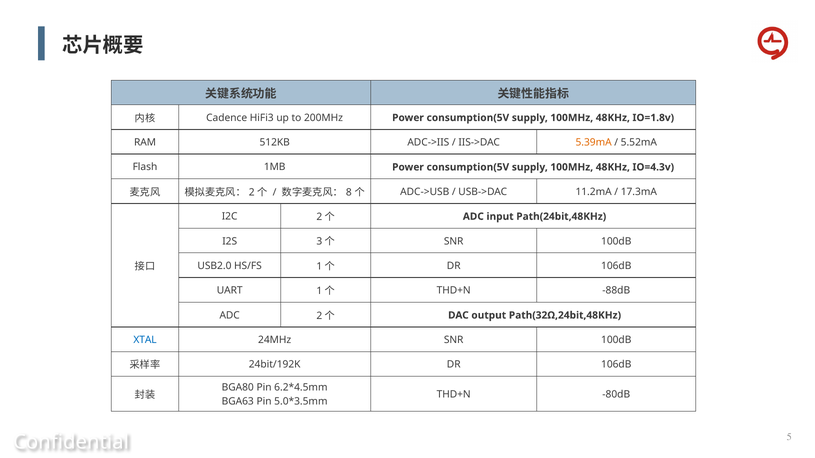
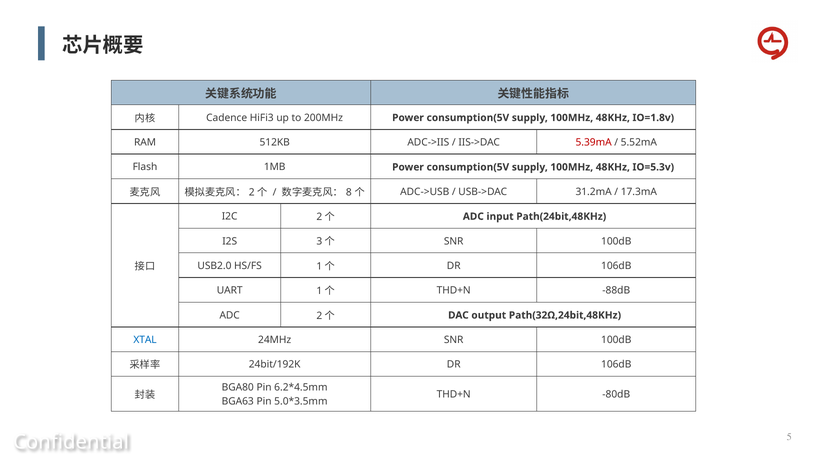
5.39mA colour: orange -> red (594, 143)
IO=4.3v: IO=4.3v -> IO=5.3v (653, 167)
11.2mA: 11.2mA -> 31.2mA (594, 192)
